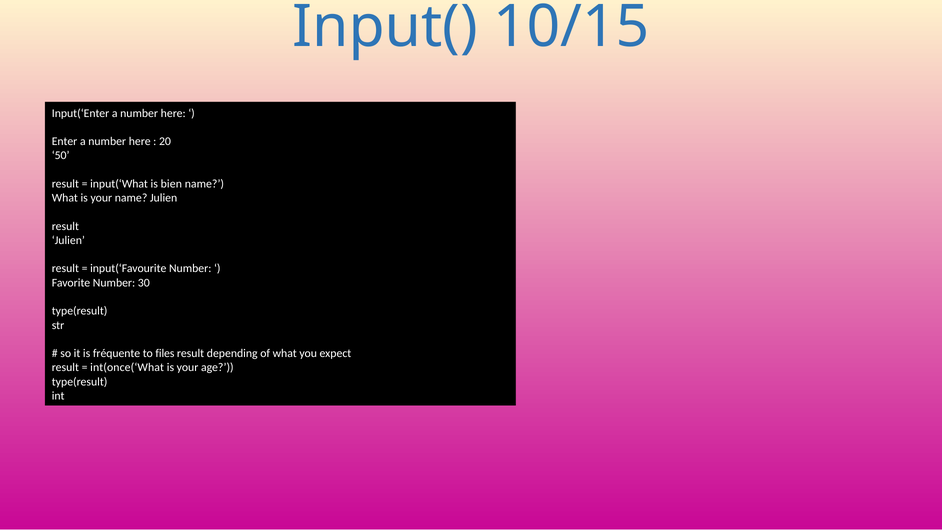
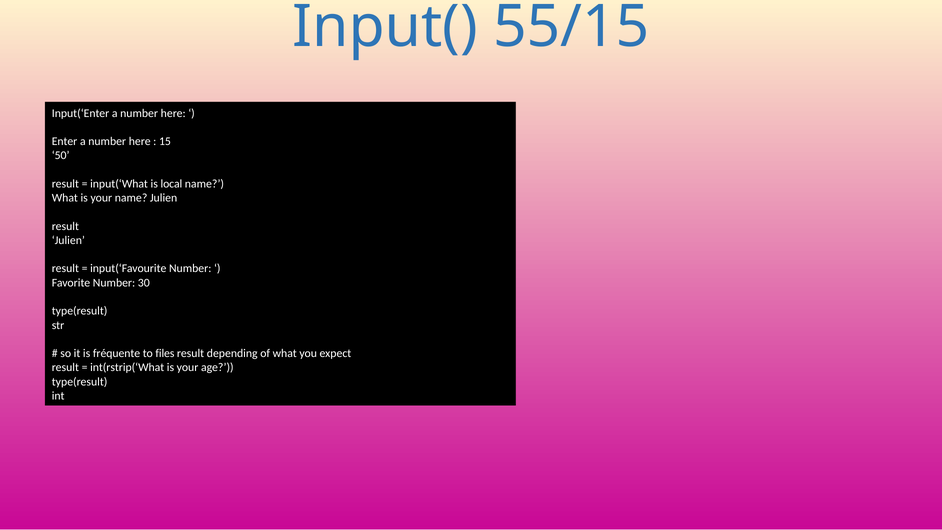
10/15: 10/15 -> 55/15 (571, 27)
20: 20 -> 15 (165, 141)
bien: bien -> local (171, 184)
int(once(‘What: int(once(‘What -> int(rstrip(‘What (127, 367)
